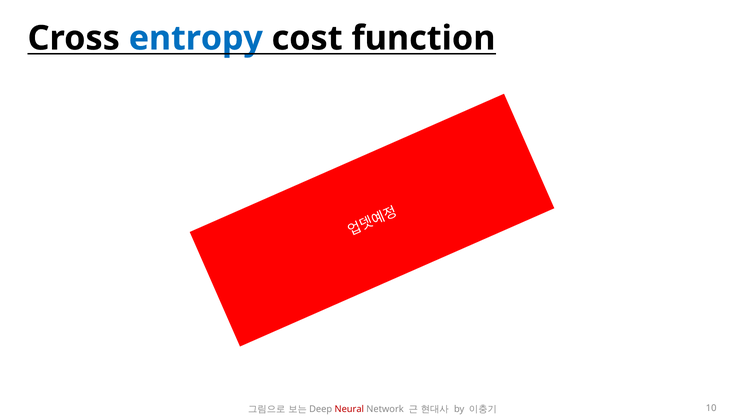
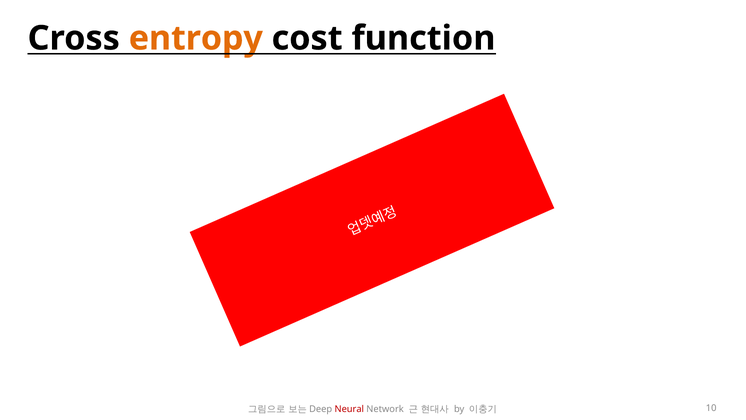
entropy colour: blue -> orange (196, 38)
